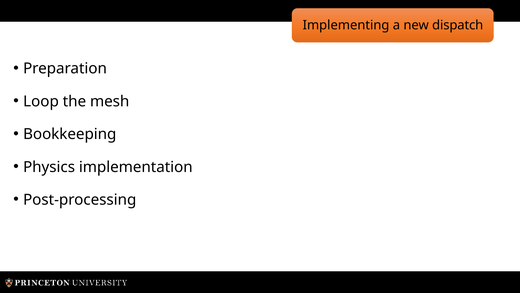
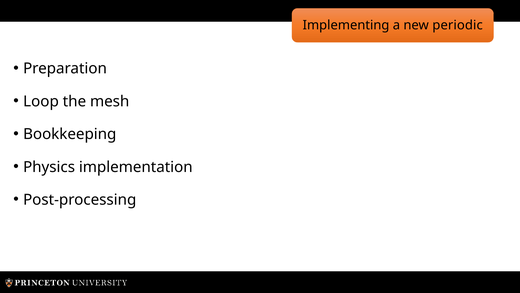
dispatch: dispatch -> periodic (458, 25)
